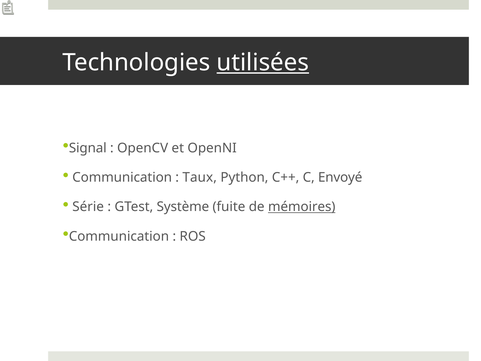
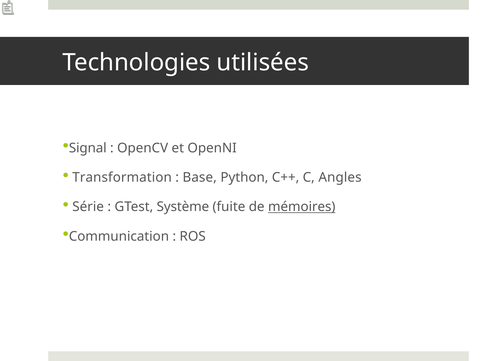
utilisées underline: present -> none (263, 63)
Communication: Communication -> Transformation (122, 177)
Taux: Taux -> Base (200, 177)
Envoyé: Envoyé -> Angles (340, 177)
